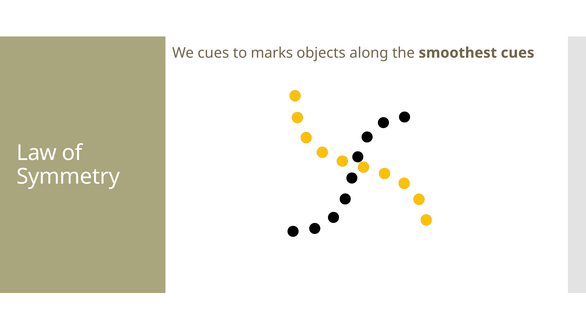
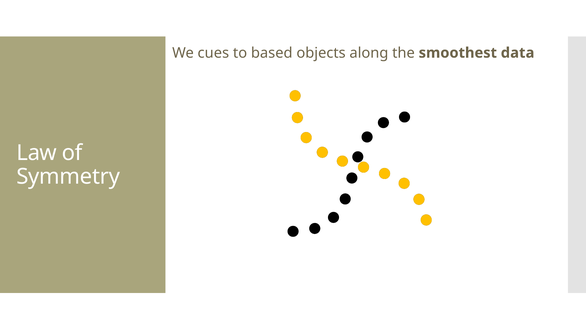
marks: marks -> based (272, 53)
smoothest cues: cues -> data (518, 53)
